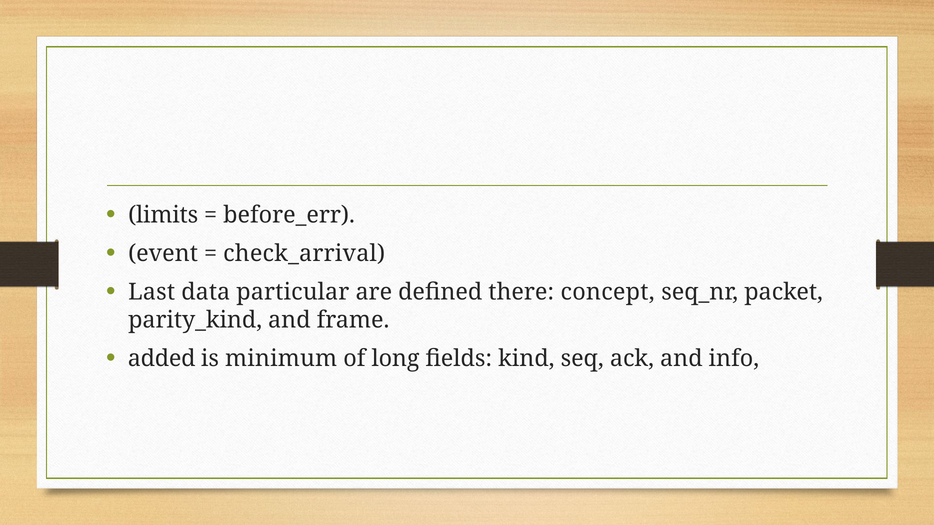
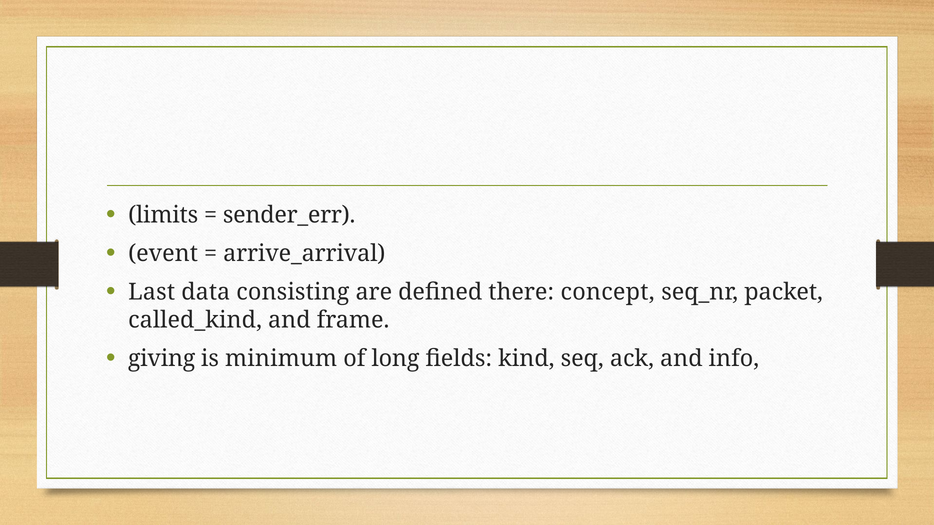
before_err: before_err -> sender_err (289, 215)
check_arrival: check_arrival -> arrive_arrival (304, 254)
particular: particular -> consisting (293, 292)
parity_kind: parity_kind -> called_kind (195, 320)
added: added -> giving (162, 359)
